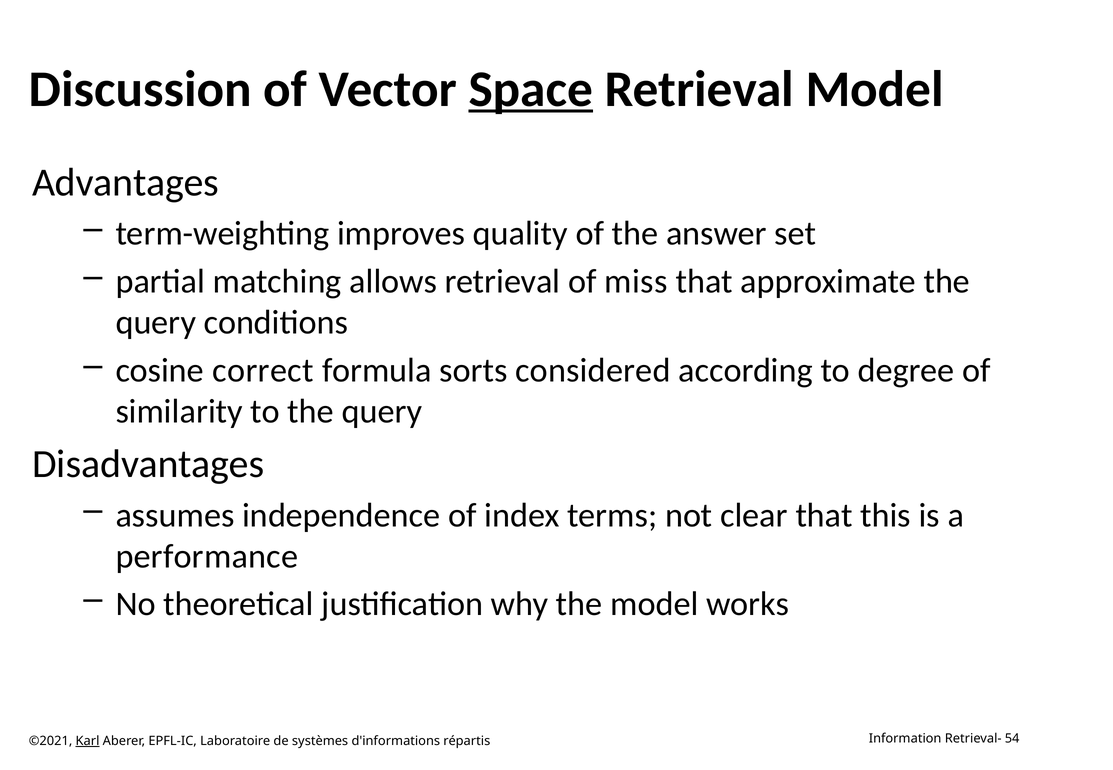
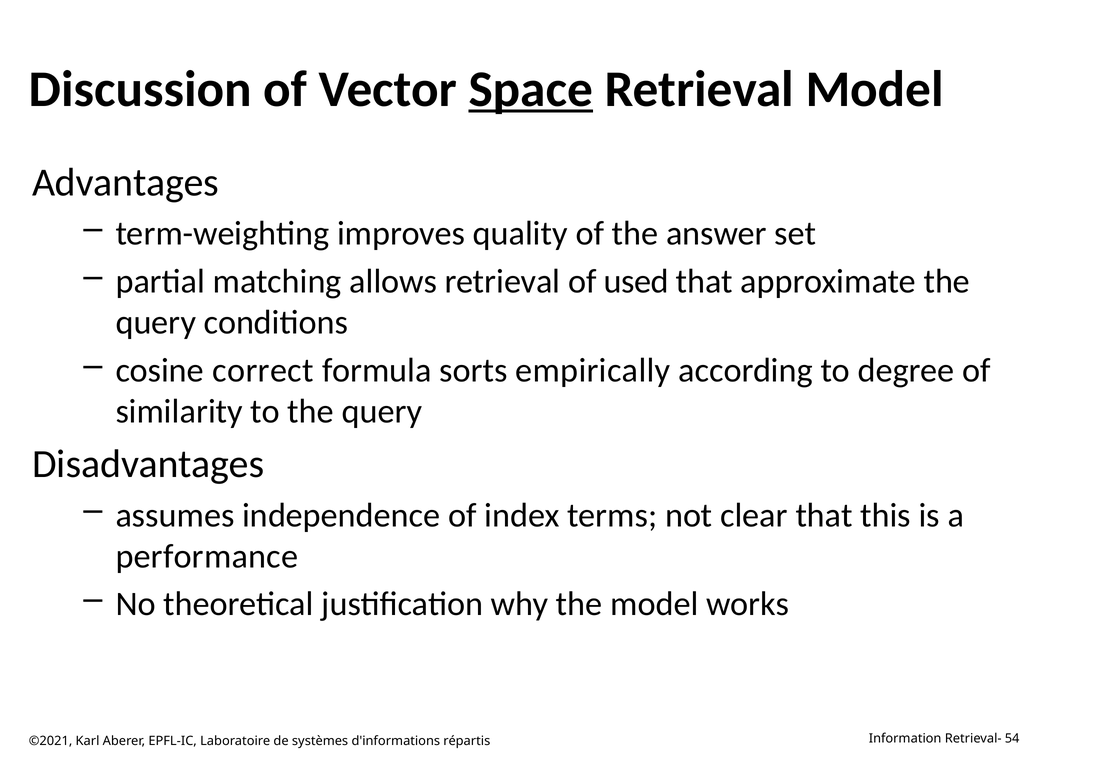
miss: miss -> used (636, 282)
considered: considered -> empirically (593, 371)
Karl underline: present -> none (88, 741)
